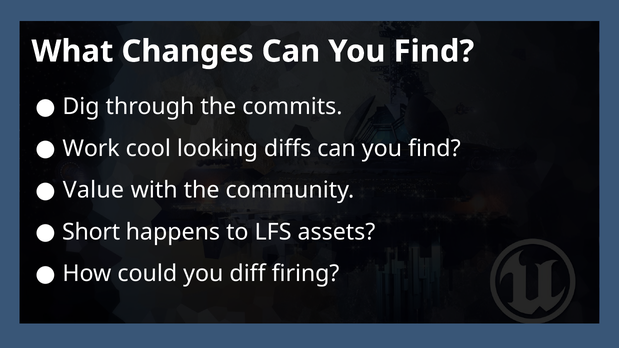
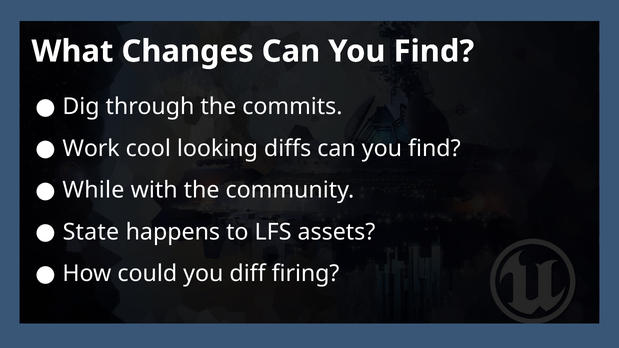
Value: Value -> While (93, 190)
Short: Short -> State (91, 232)
